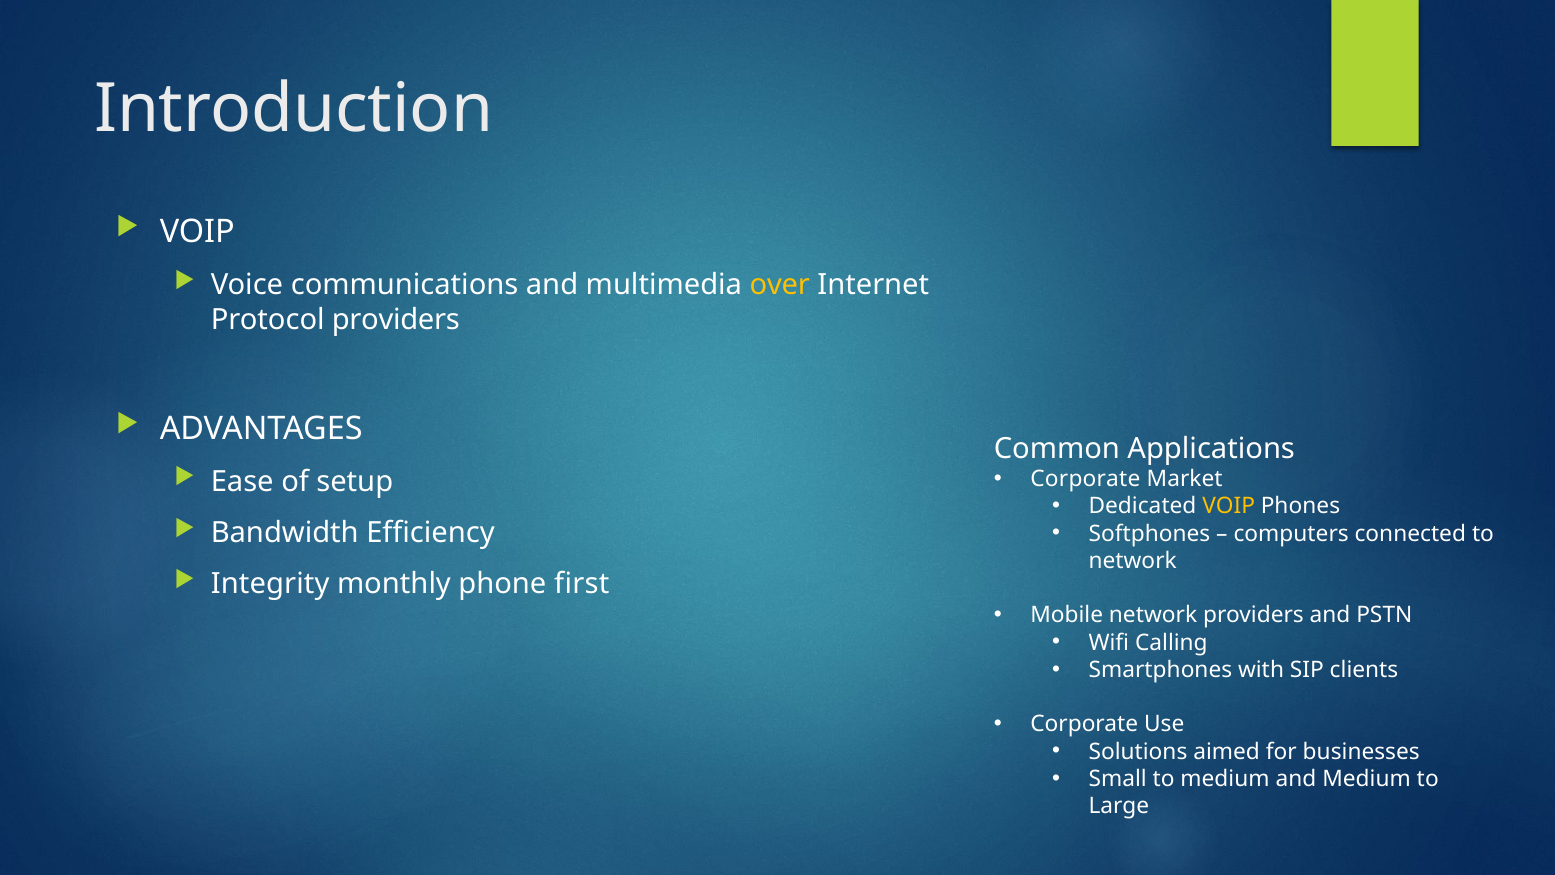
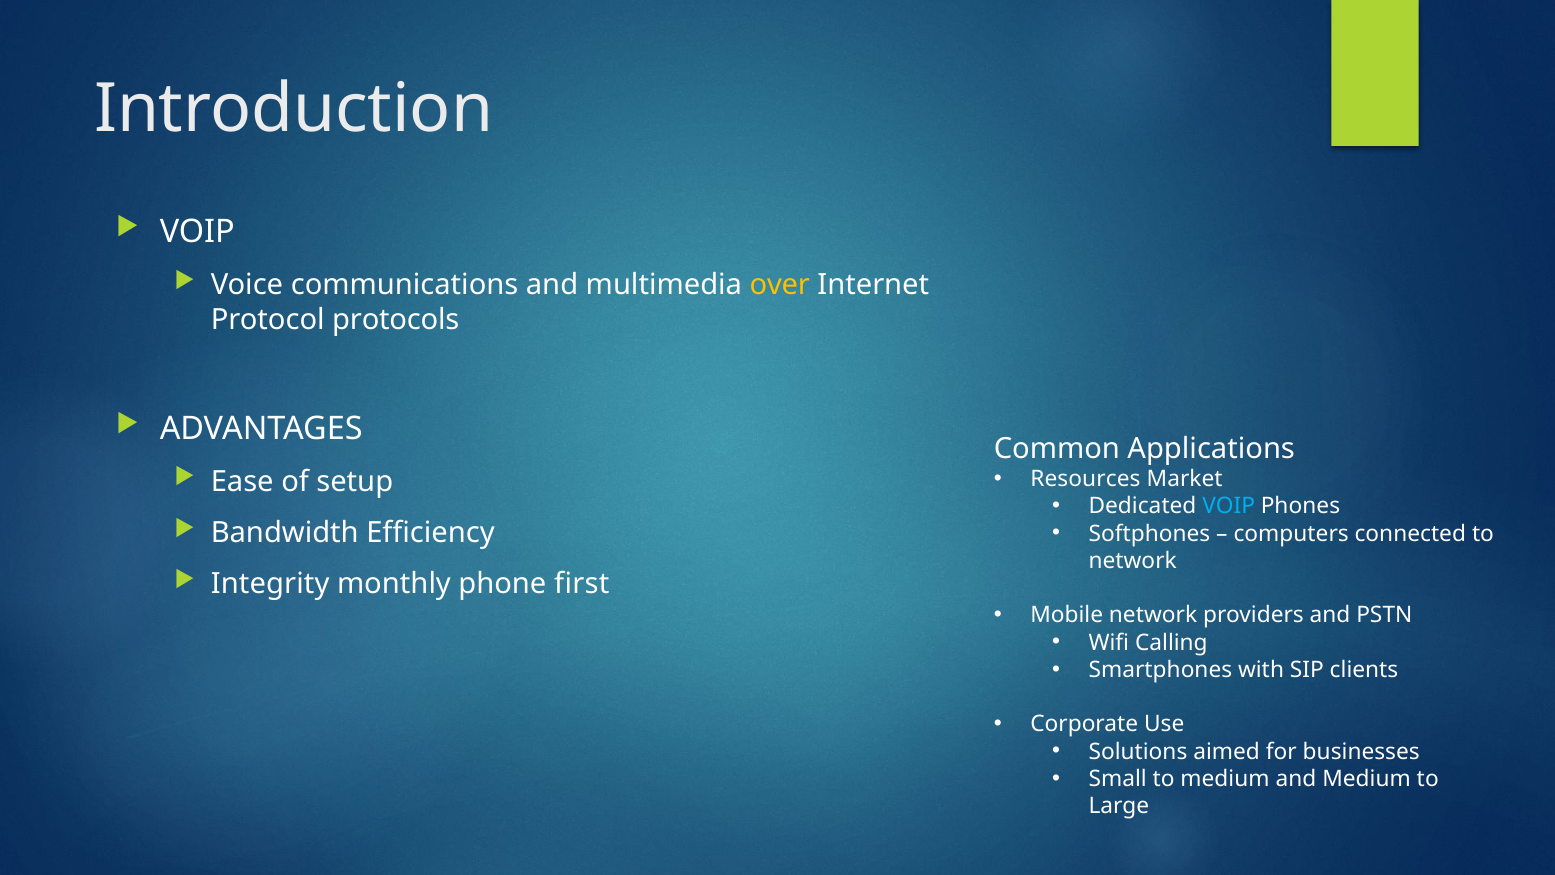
Protocol providers: providers -> protocols (396, 320)
Corporate: Corporate -> Resources (1085, 479)
VOIP colour: yellow -> light blue (1229, 506)
